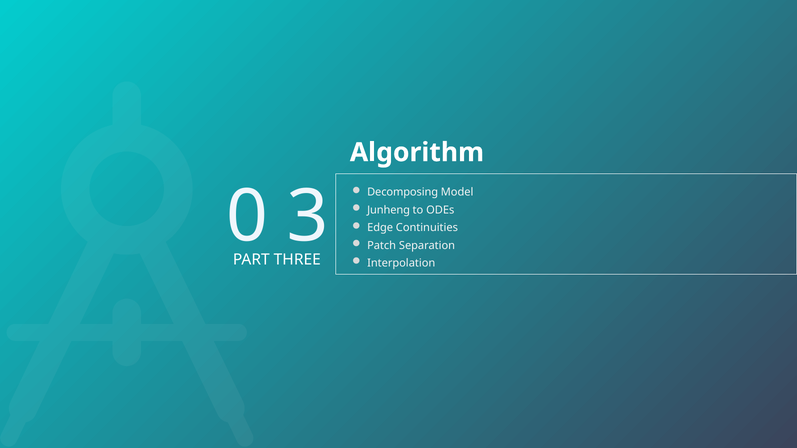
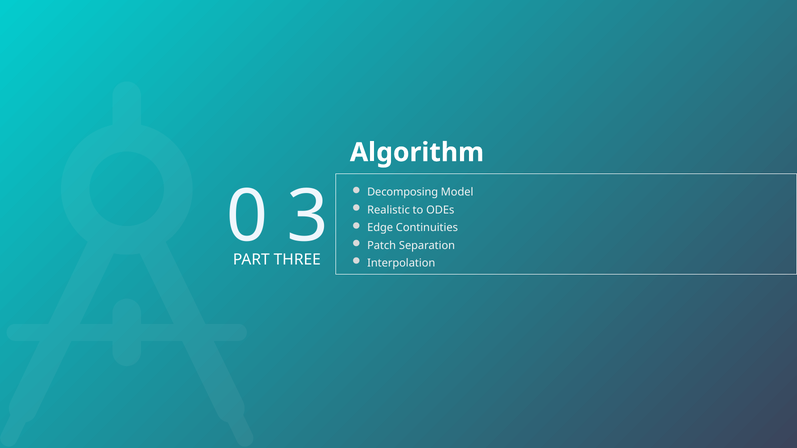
Junheng: Junheng -> Realistic (389, 210)
